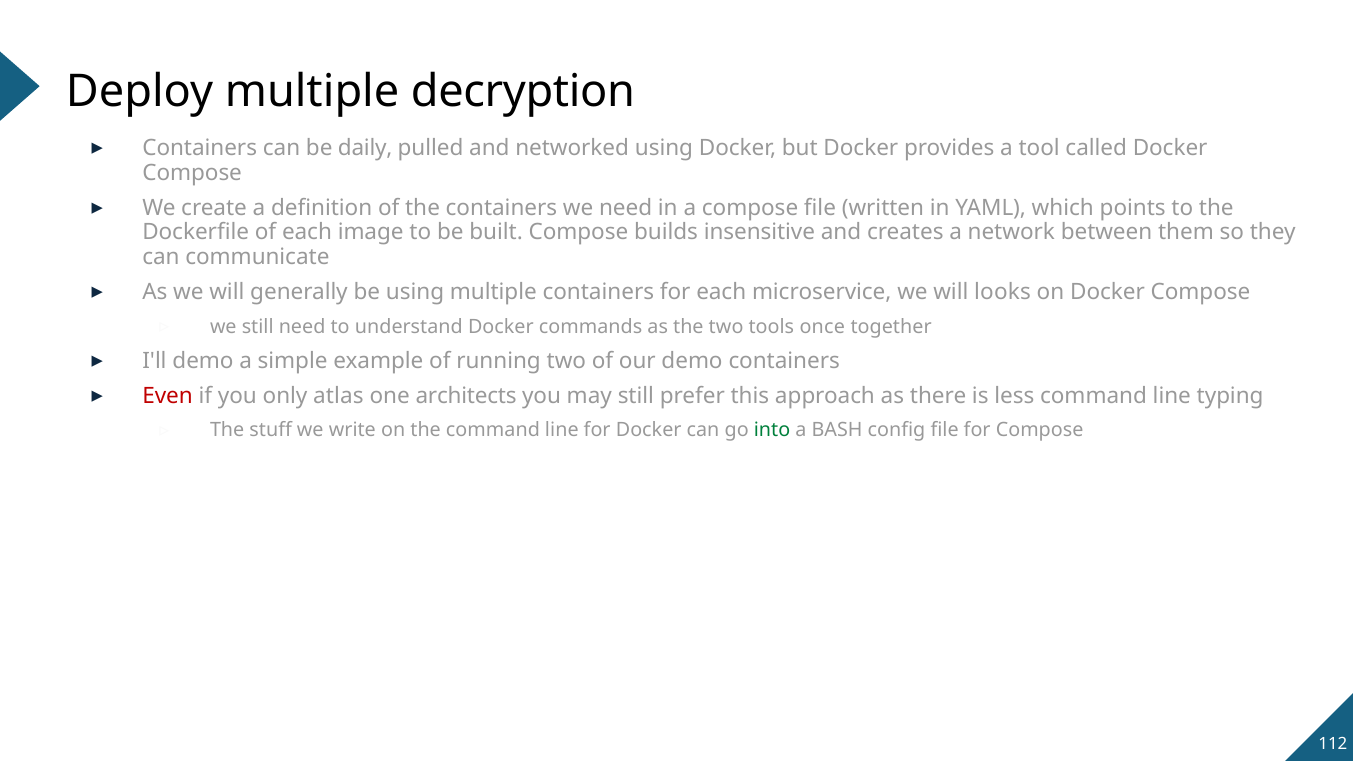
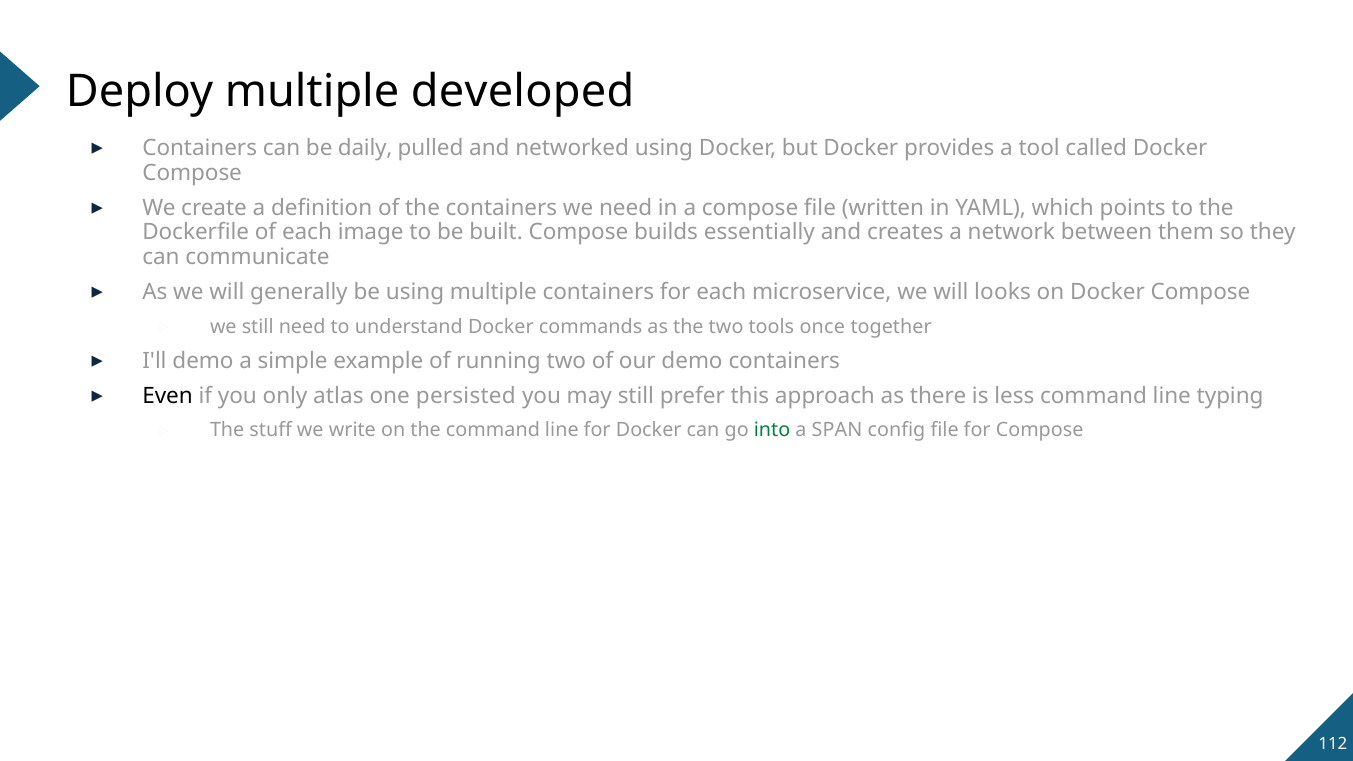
decryption: decryption -> developed (523, 91)
insensitive: insensitive -> essentially (759, 233)
Even colour: red -> black (168, 396)
architects: architects -> persisted (466, 396)
BASH: BASH -> SPAN (837, 430)
